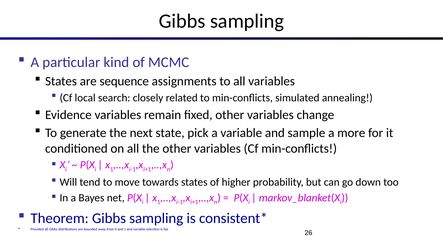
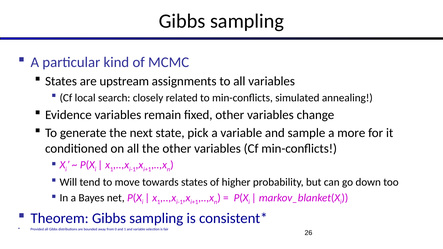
sequence: sequence -> upstream (124, 81)
